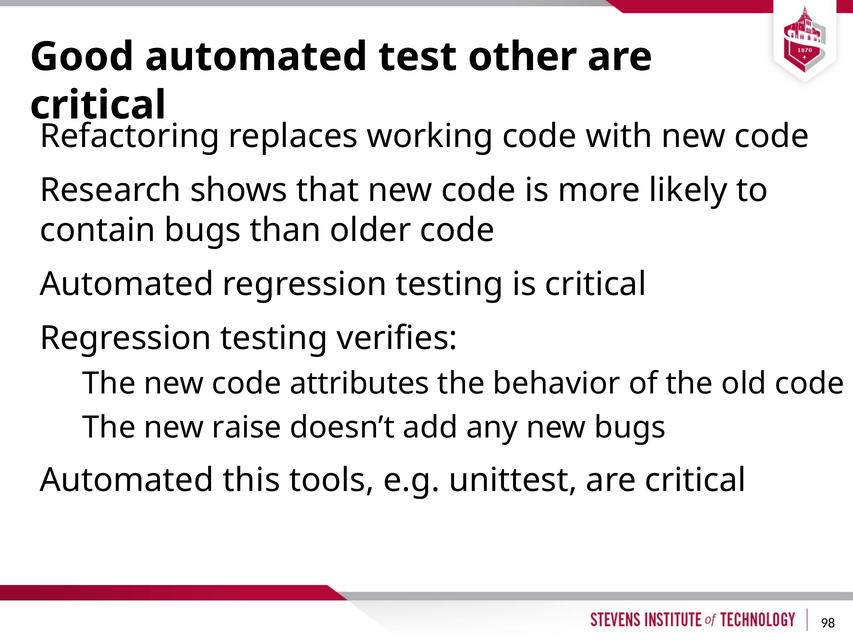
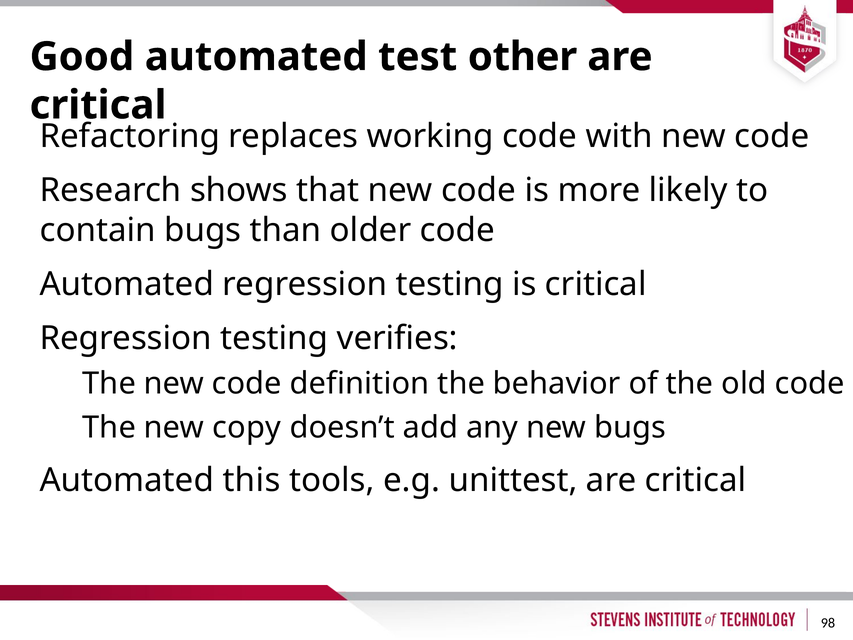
attributes: attributes -> definition (360, 383)
raise: raise -> copy (247, 428)
